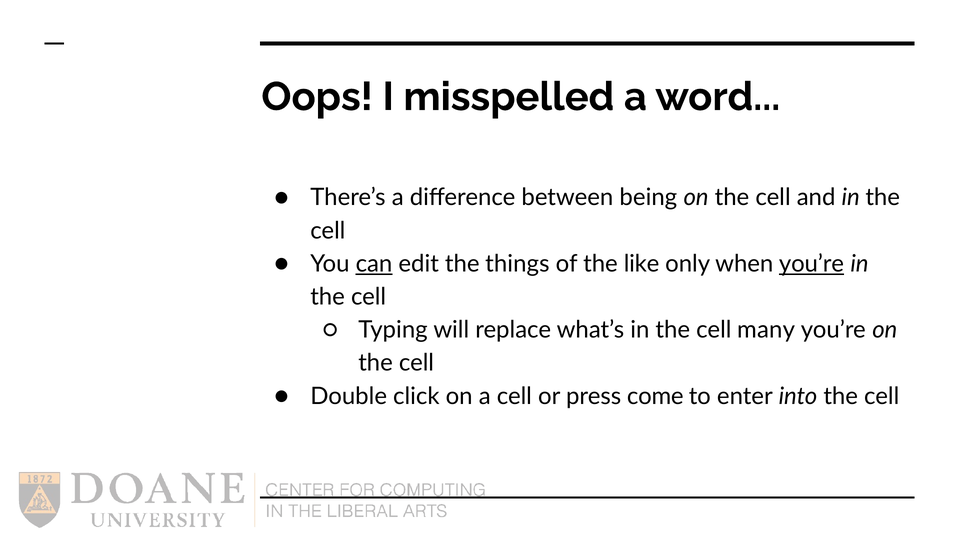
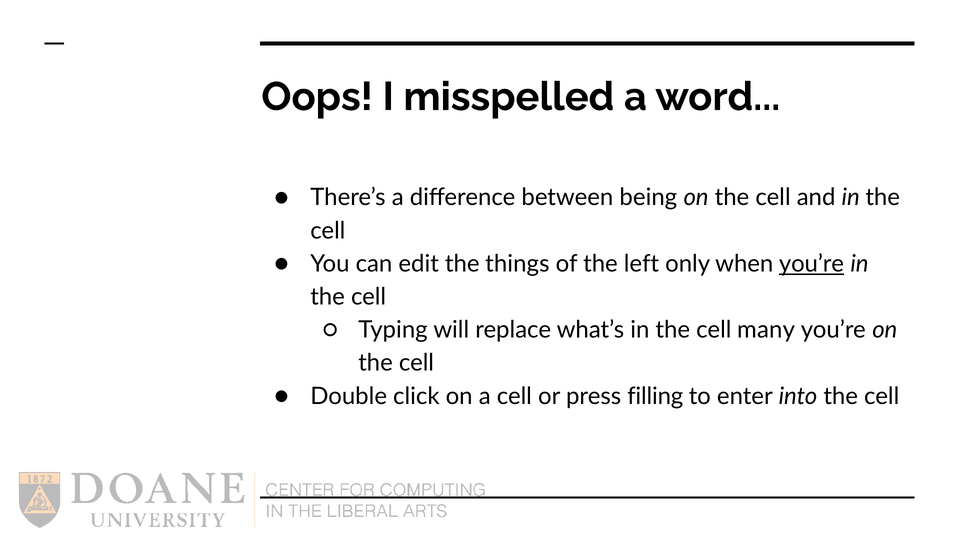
can underline: present -> none (374, 263)
like: like -> left (641, 263)
come: come -> filling (655, 396)
